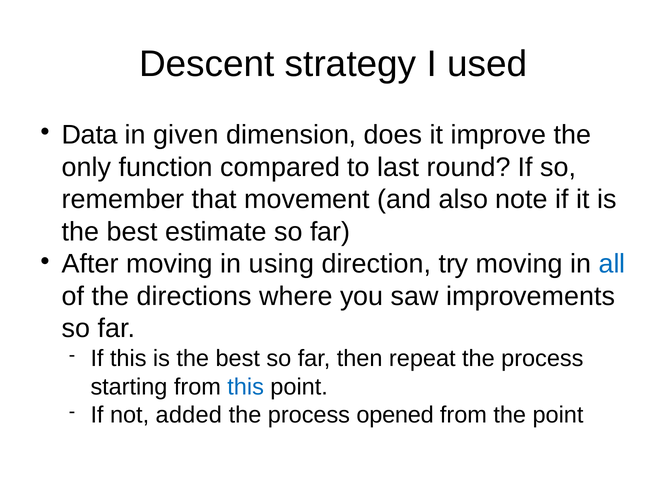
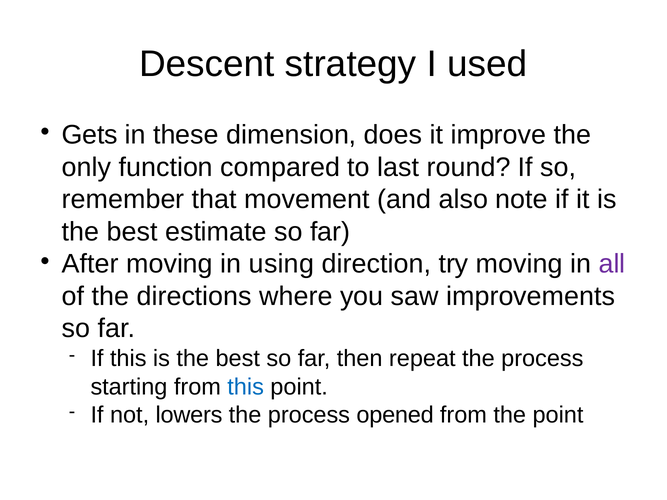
Data: Data -> Gets (90, 135)
given: given -> these (186, 135)
all colour: blue -> purple (612, 264)
added: added -> lowers (189, 415)
